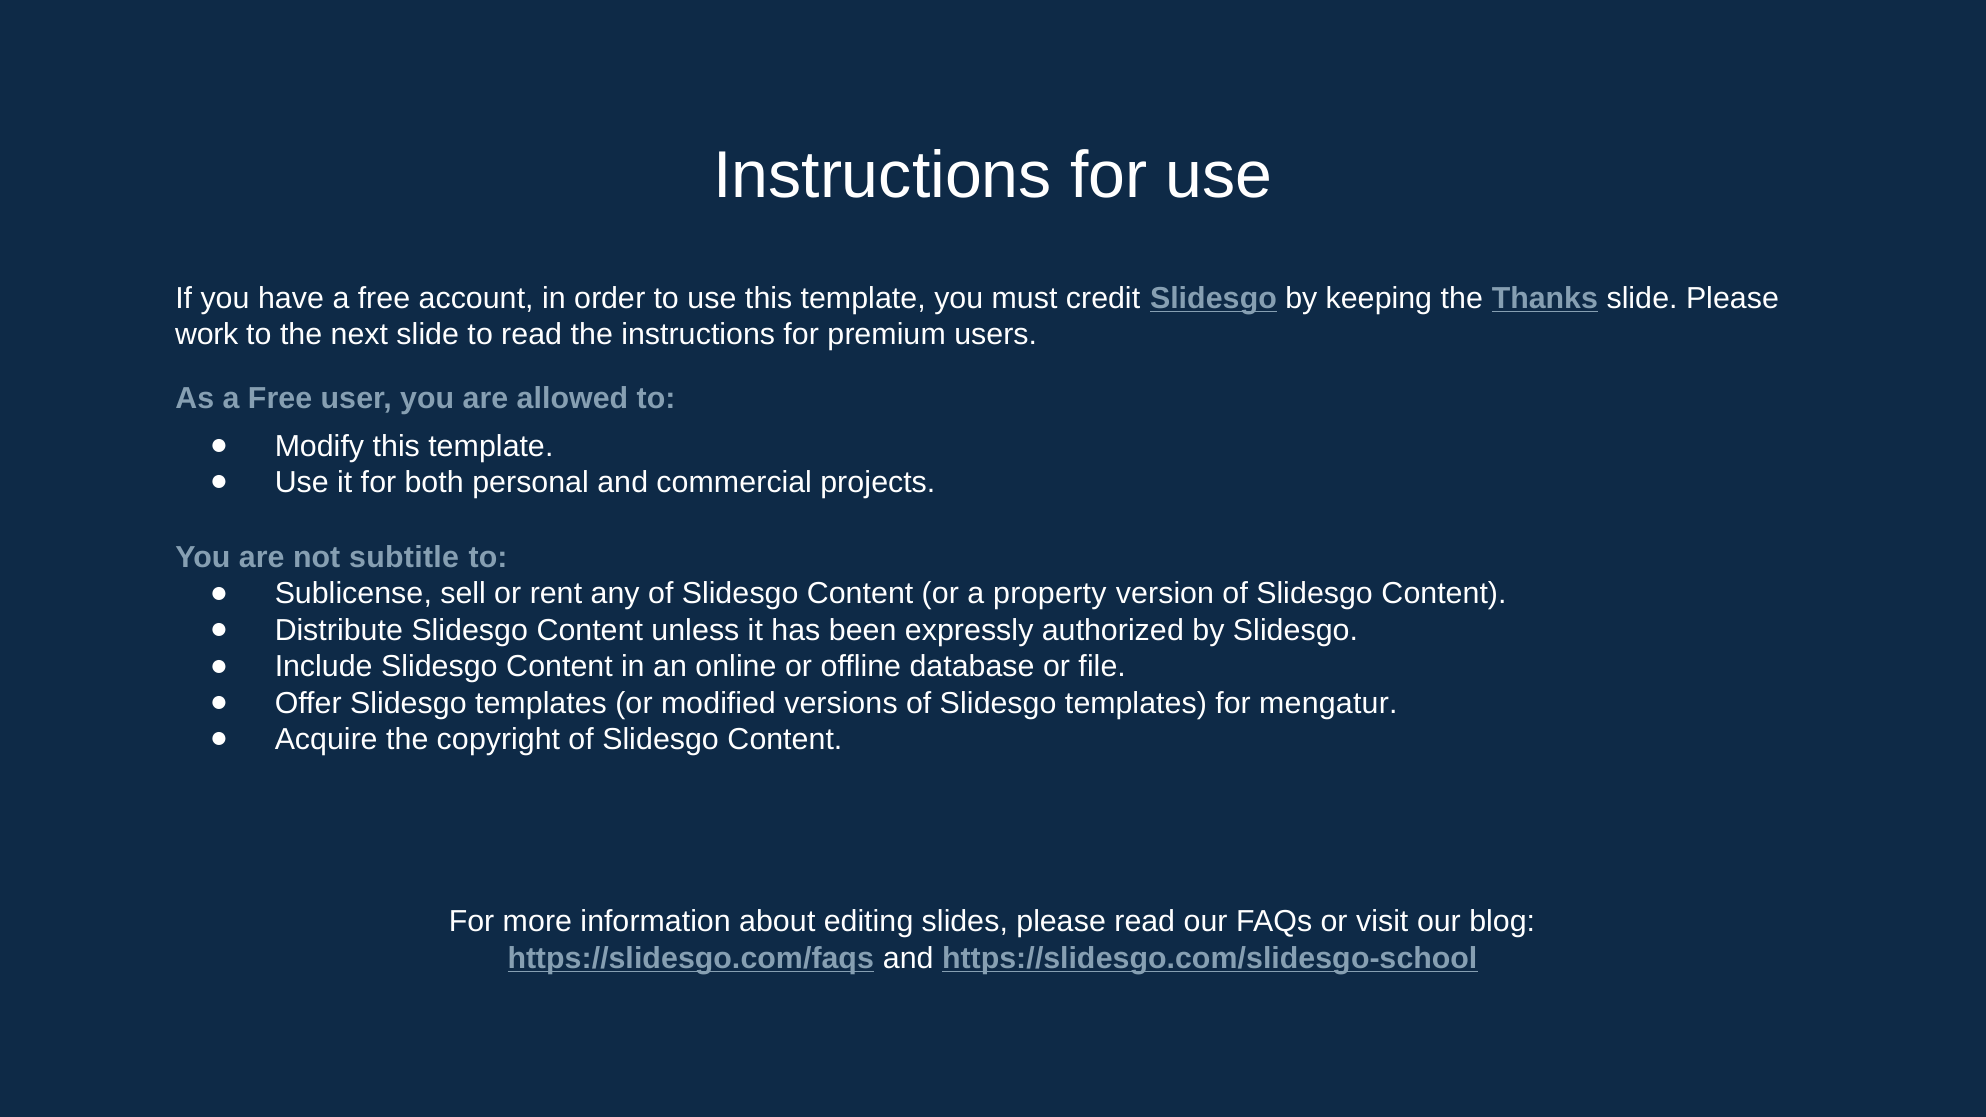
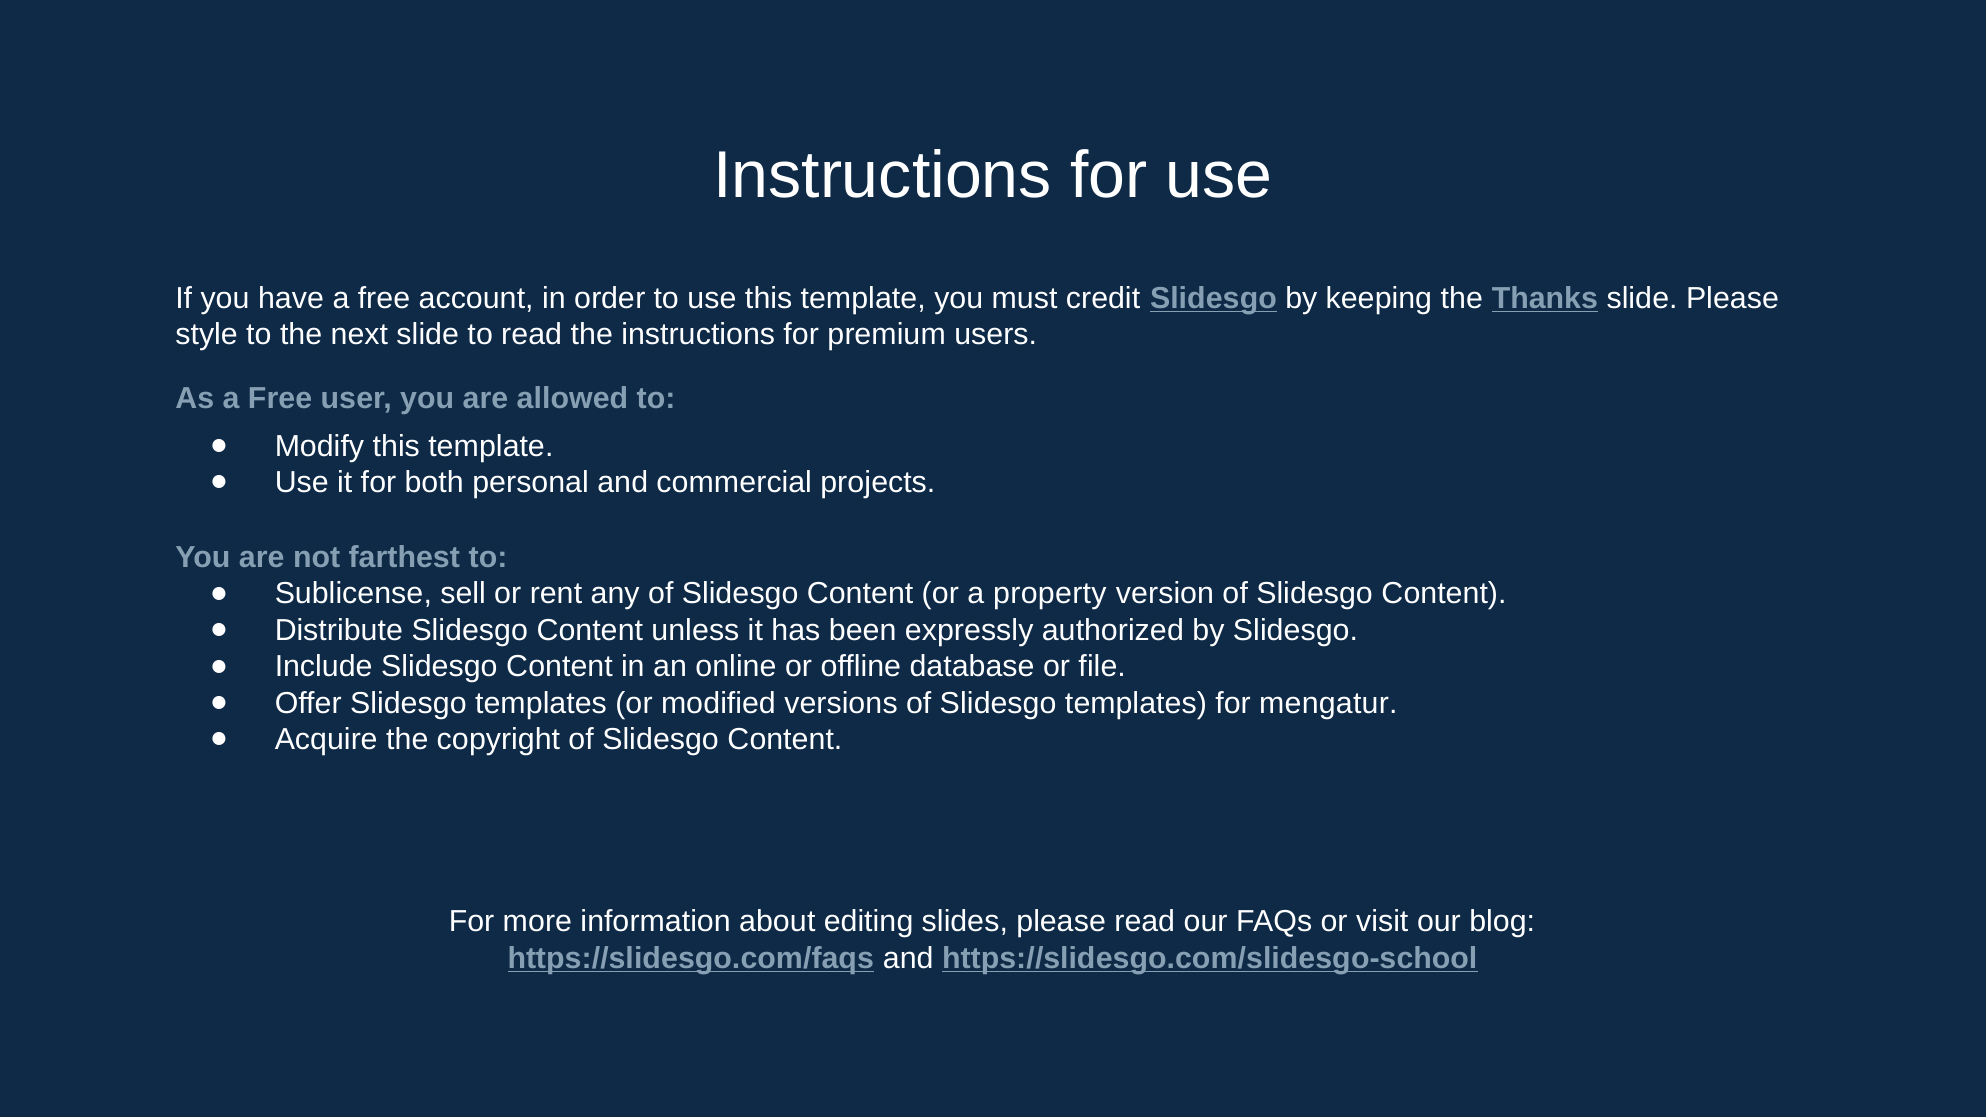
work: work -> style (207, 335)
subtitle: subtitle -> farthest (404, 558)
